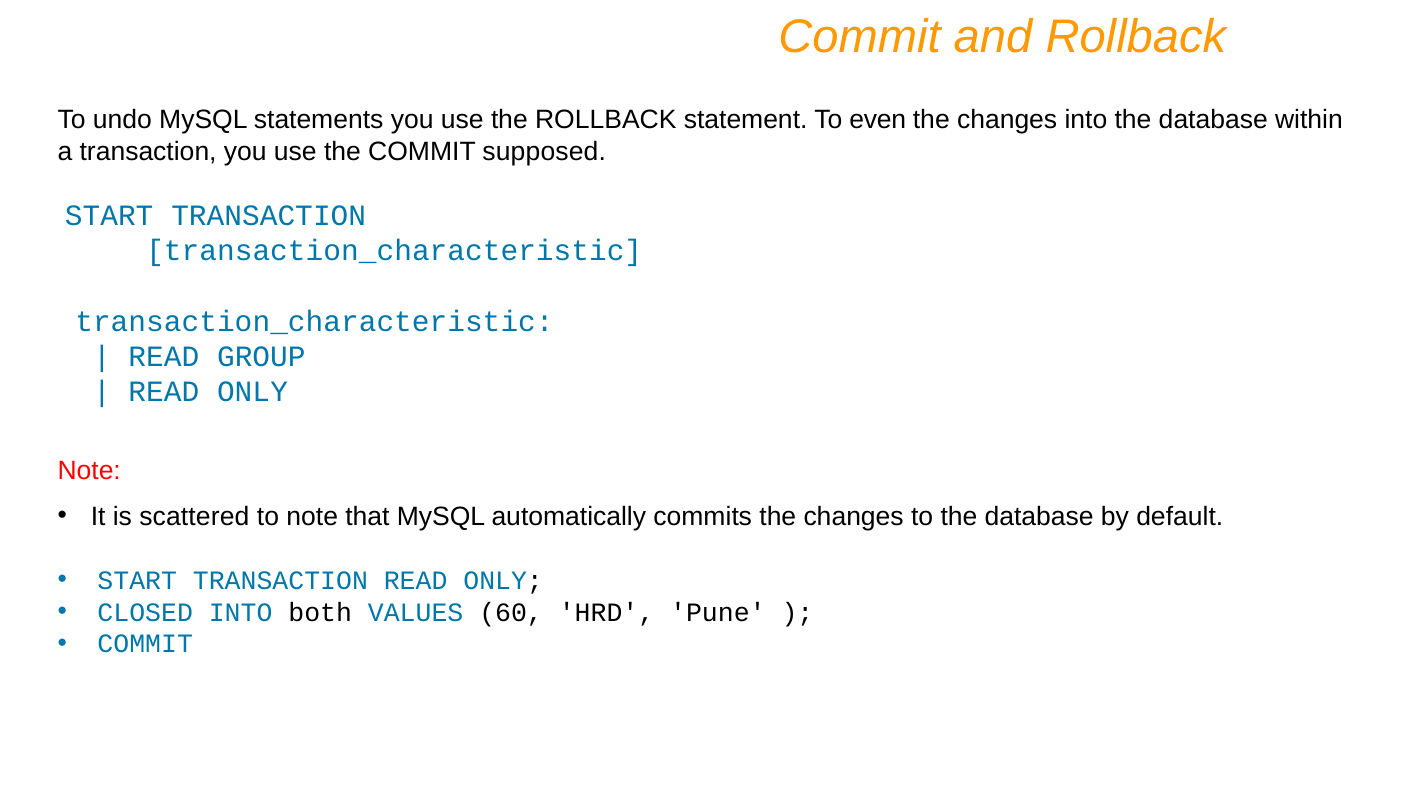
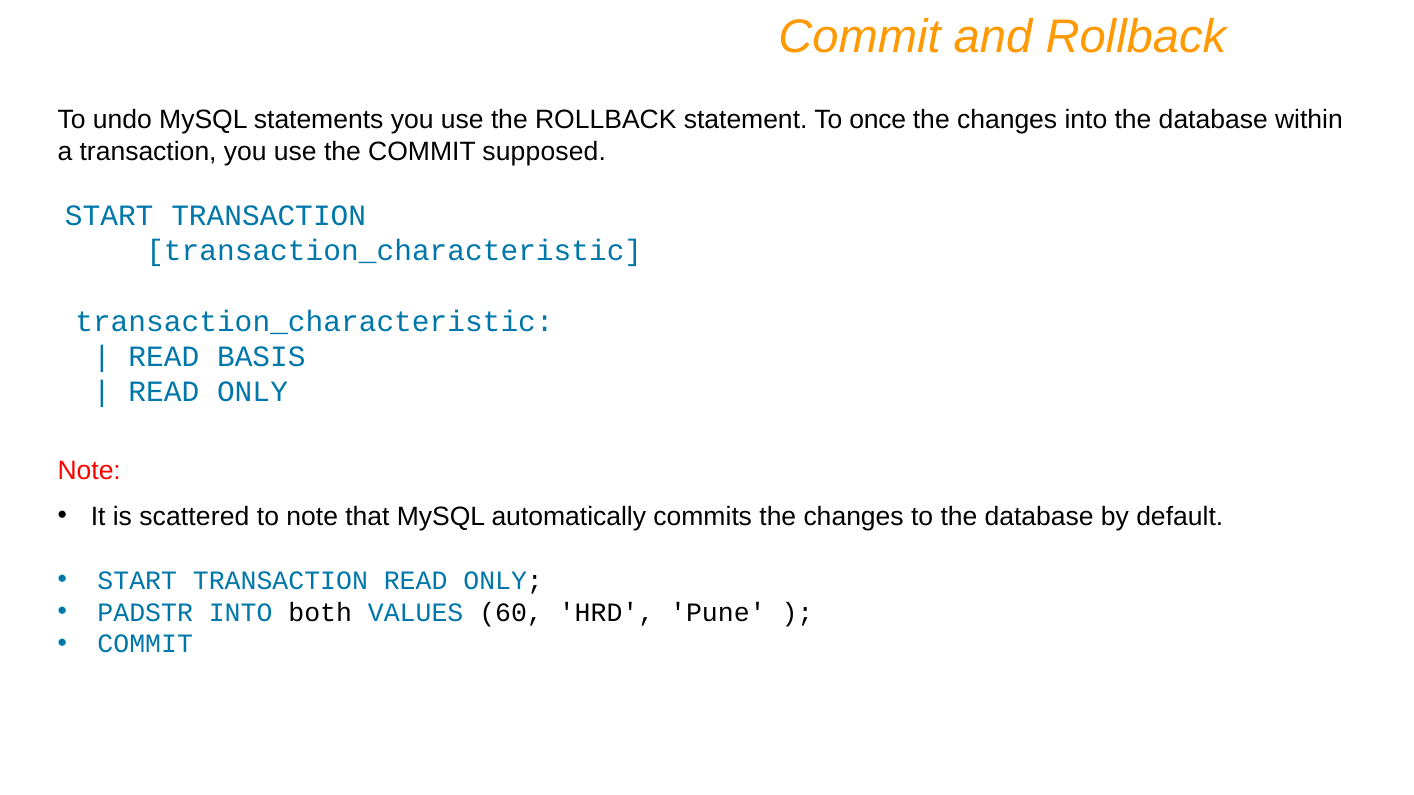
even: even -> once (878, 120)
GROUP: GROUP -> BASIS (261, 357)
CLOSED: CLOSED -> PADSTR (145, 613)
